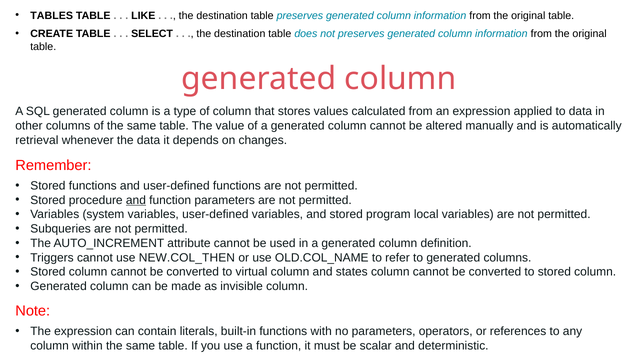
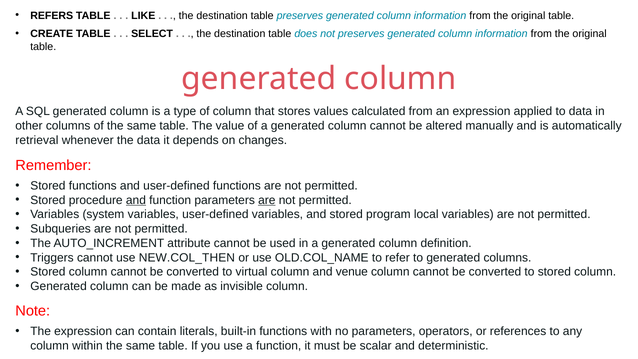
TABLES: TABLES -> REFERS (52, 16)
are underline: none -> present (267, 200)
states: states -> venue (352, 272)
